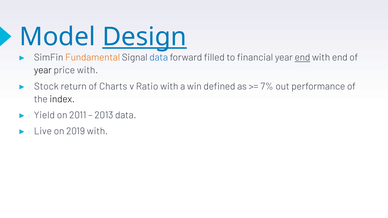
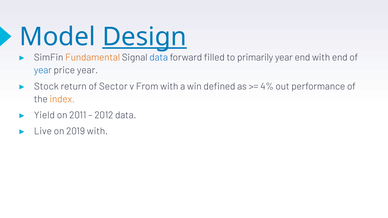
financial: financial -> primarily (255, 58)
end underline: present -> none (302, 58)
year colour: black -> blue (43, 70)
price with: with -> year (87, 70)
Charts: Charts -> Sector (113, 86)
Ratio: Ratio -> From (147, 86)
7%: 7% -> 4% (267, 86)
index colour: black -> orange (62, 99)
2013: 2013 -> 2012 (104, 115)
